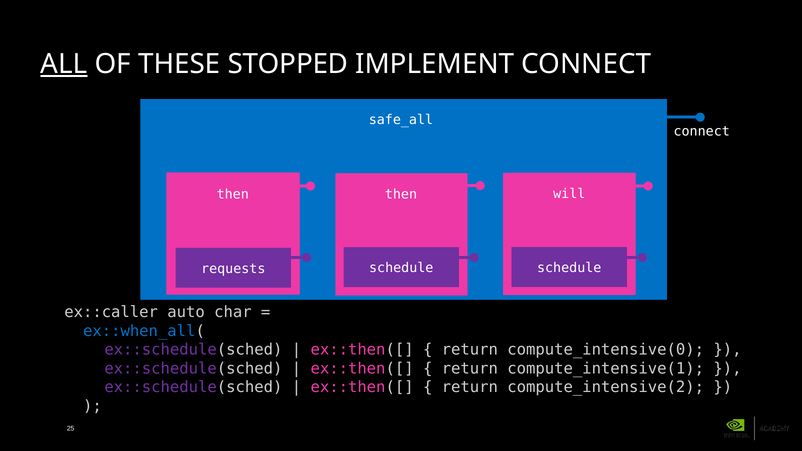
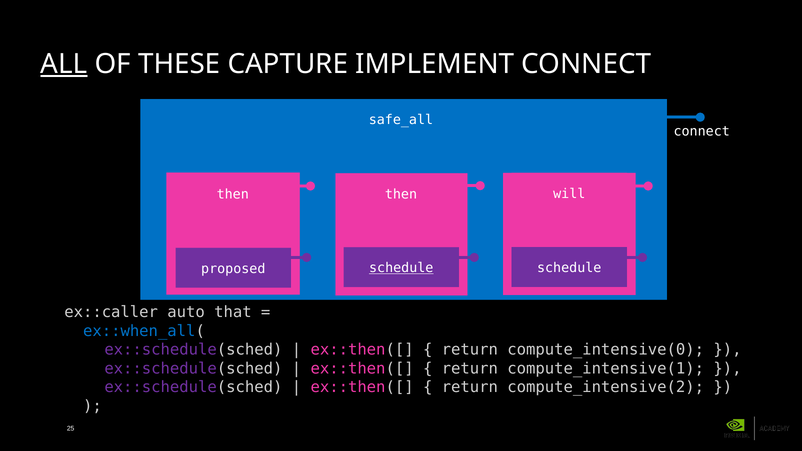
STOPPED: STOPPED -> CAPTURE (288, 64)
schedule underline: none -> present (401, 268)
requests: requests -> proposed (233, 269)
char: char -> that (233, 312)
